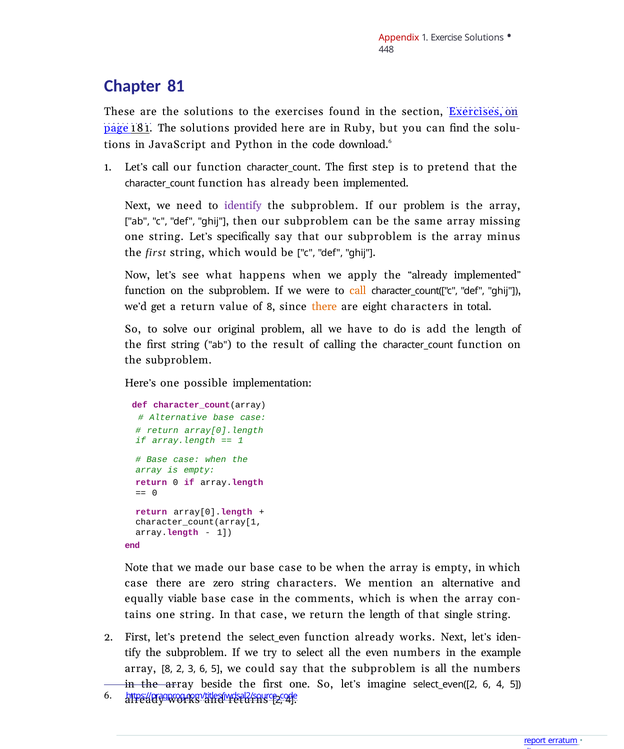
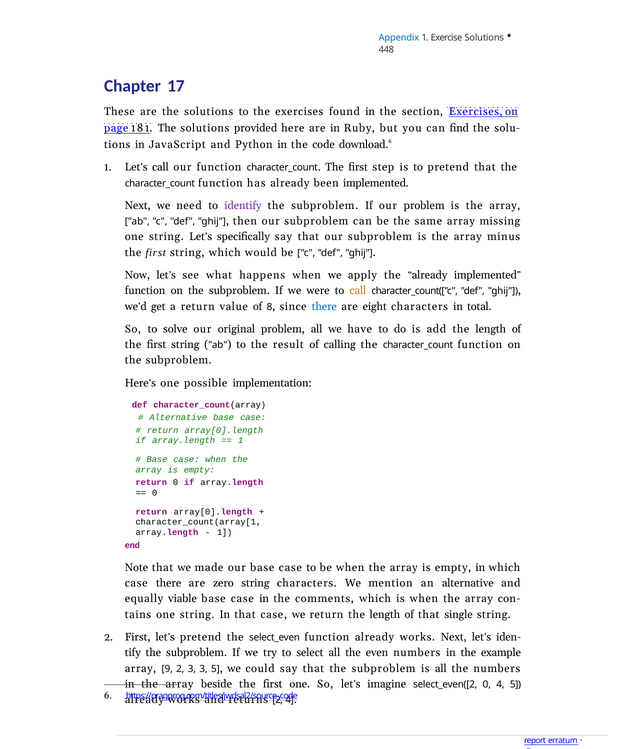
Appendix colour: red -> blue (399, 38)
81: 81 -> 17 (176, 86)
there colour: orange -> blue (324, 306)
array 8: 8 -> 9 (167, 669)
3 6: 6 -> 3 (204, 669)
select_even([2 6: 6 -> 0 (487, 684)
